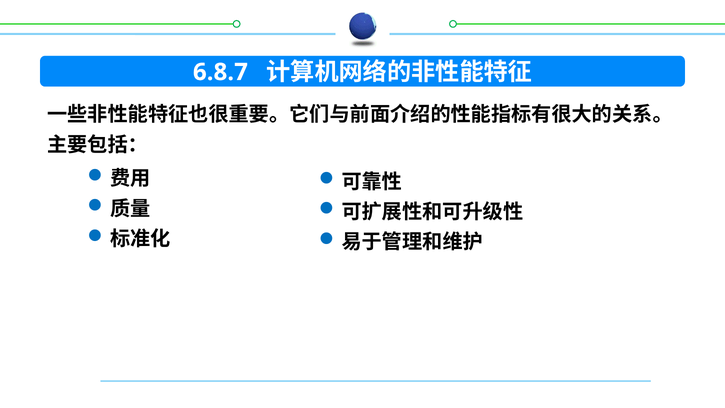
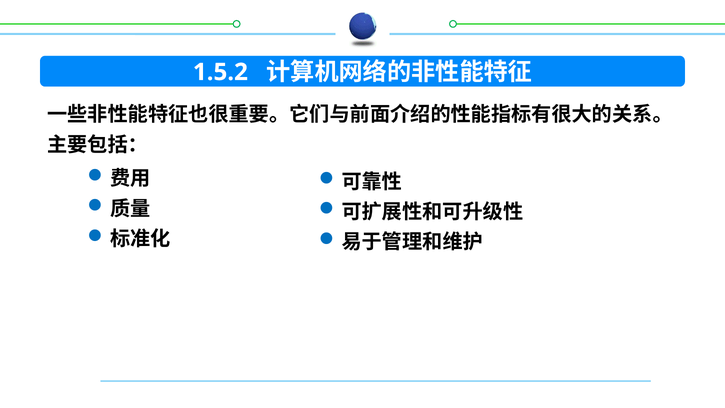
6.8.7: 6.8.7 -> 1.5.2 (220, 72)
